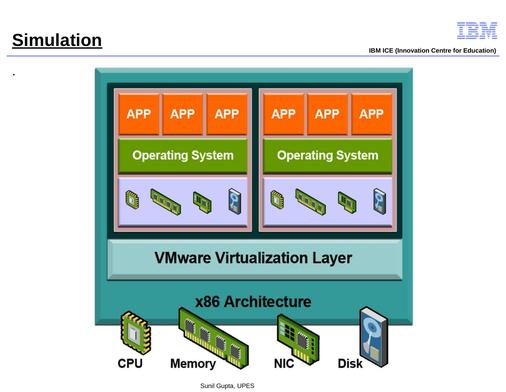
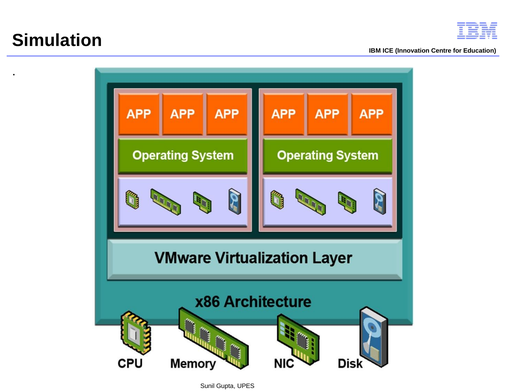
Simulation underline: present -> none (57, 40)
